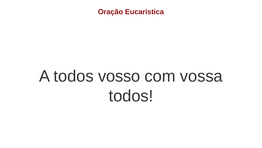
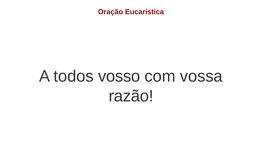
todos: todos -> razão (131, 96)
